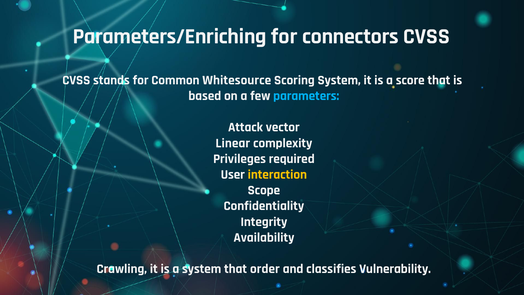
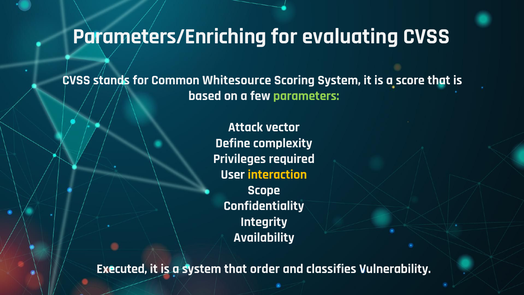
connectors: connectors -> evaluating (350, 36)
parameters colour: light blue -> light green (306, 96)
Linear: Linear -> Define (233, 143)
Crawling: Crawling -> Executed (122, 269)
